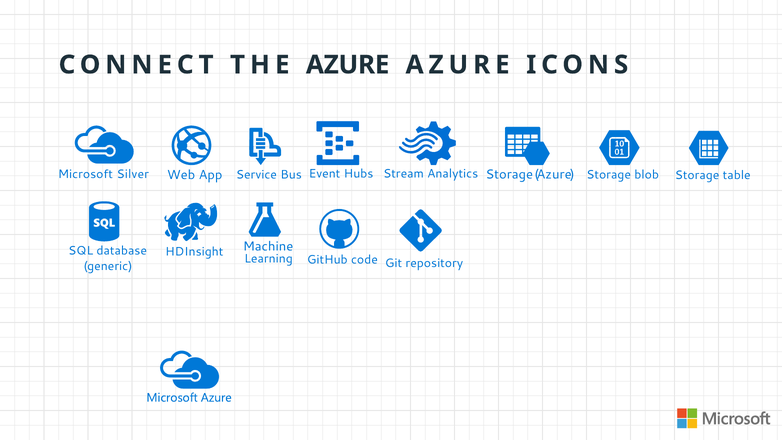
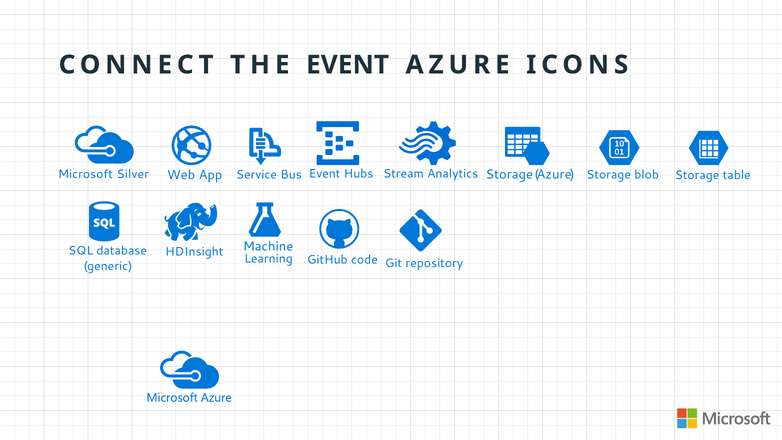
THE AZURE: AZURE -> EVENT (347, 65)
